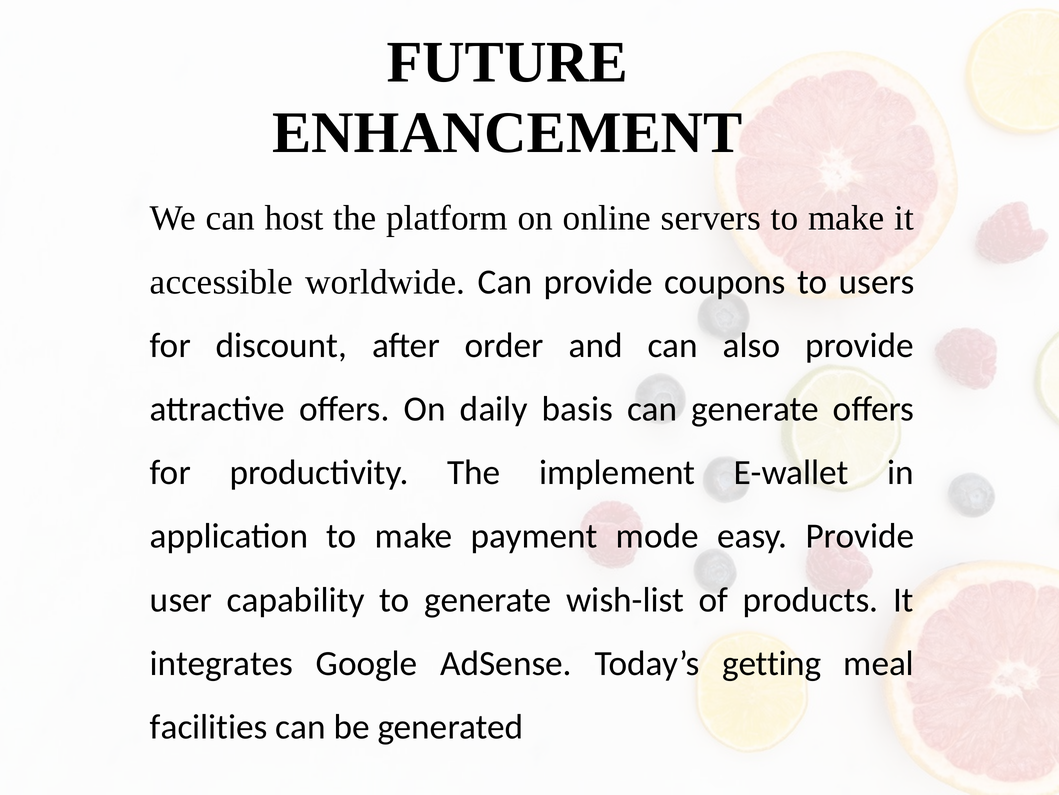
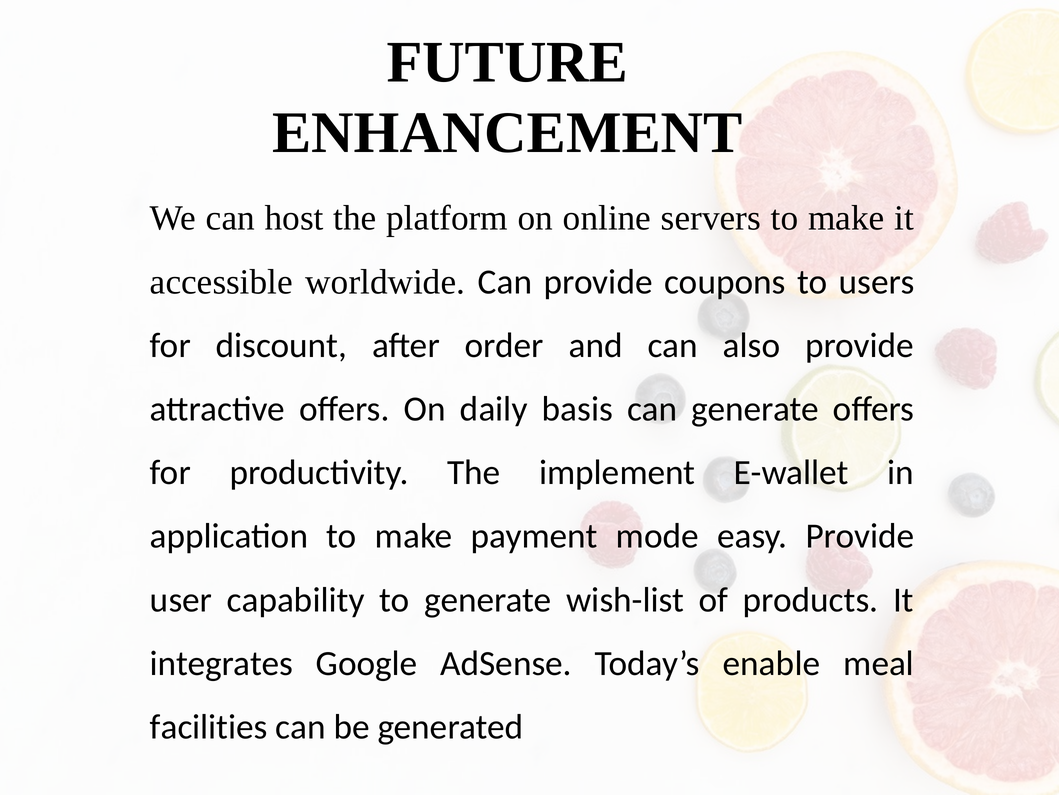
getting: getting -> enable (771, 663)
